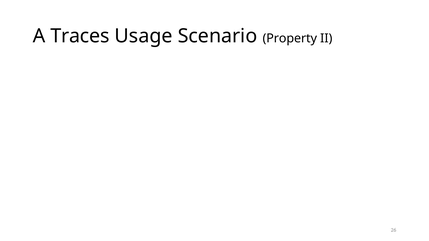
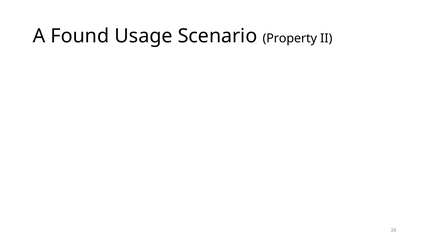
Traces: Traces -> Found (80, 36)
